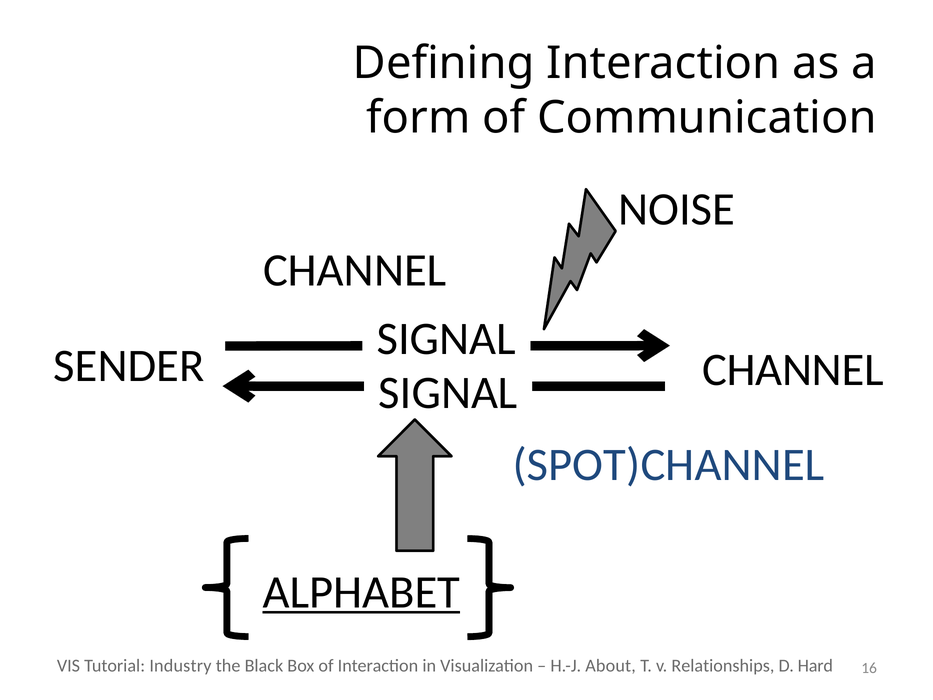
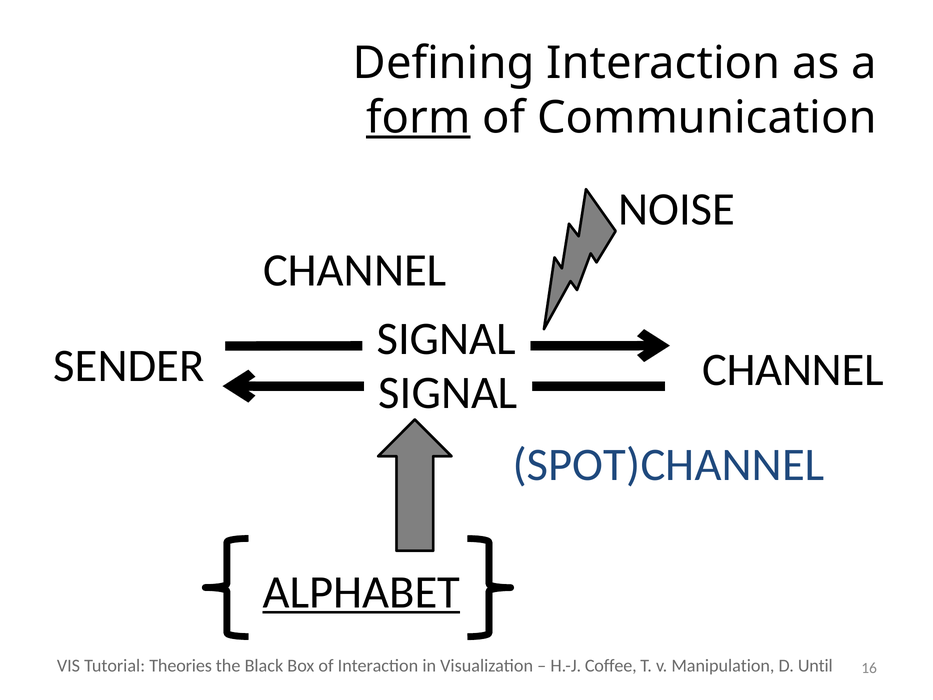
form underline: none -> present (418, 117)
Industry: Industry -> Theories (181, 665)
About: About -> Coffee (611, 665)
Relationships: Relationships -> Manipulation (723, 665)
Hard: Hard -> Until (815, 665)
